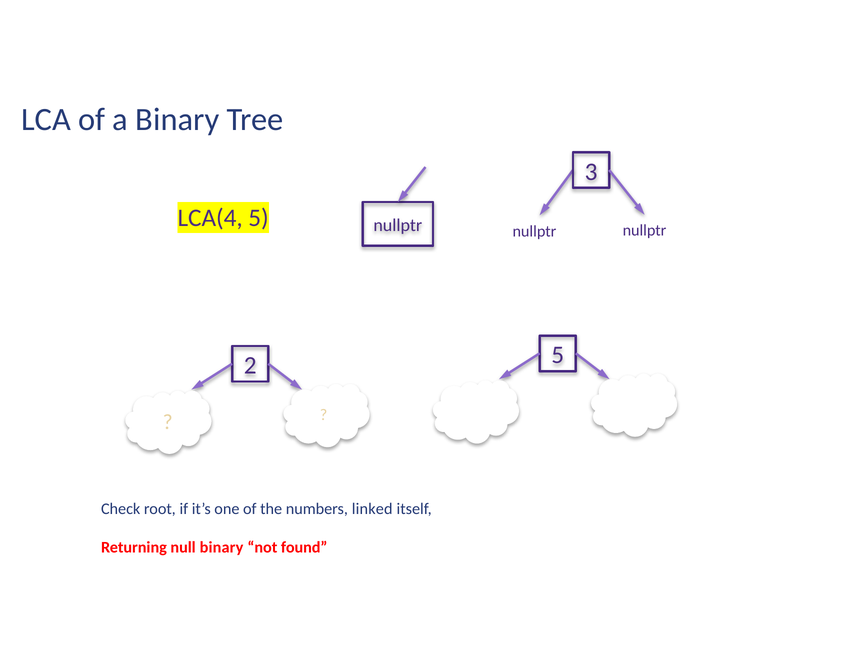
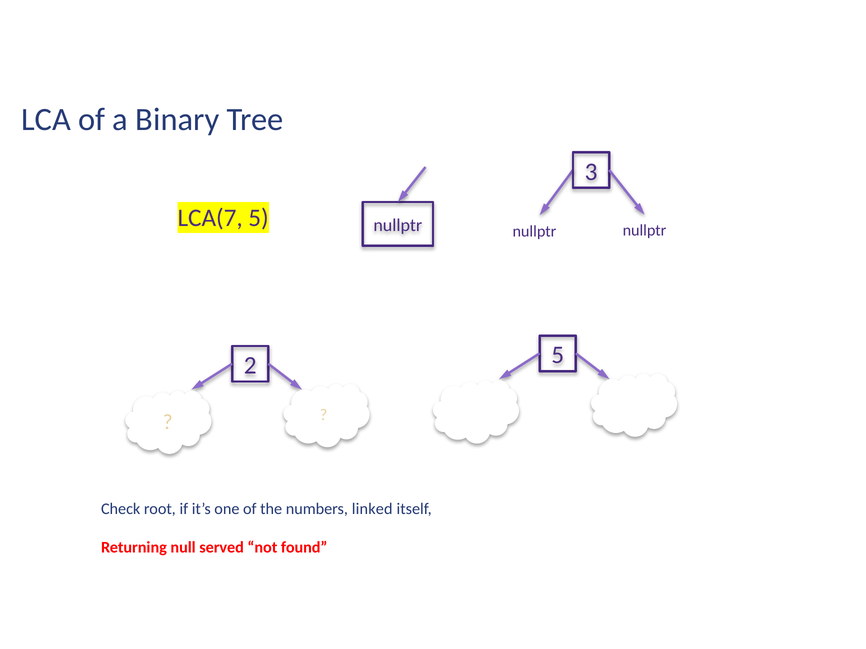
LCA(4: LCA(4 -> LCA(7 (210, 218)
null binary: binary -> served (222, 548)
